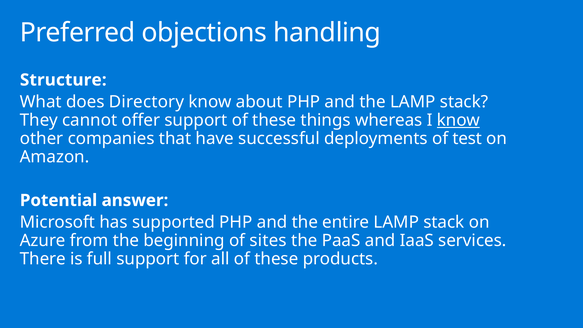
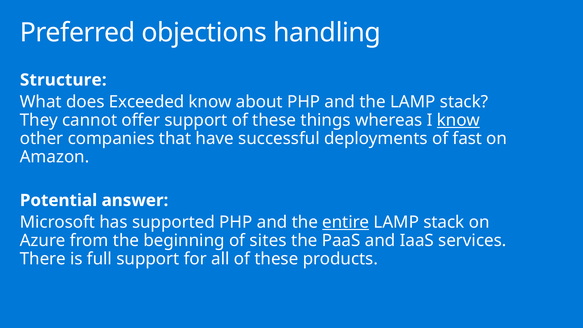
Directory: Directory -> Exceeded (147, 102)
test: test -> fast (467, 138)
entire underline: none -> present (346, 222)
